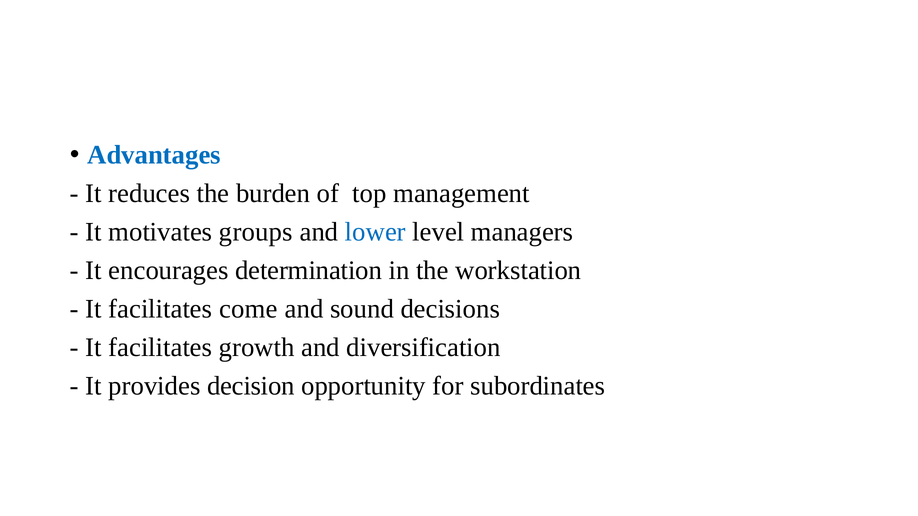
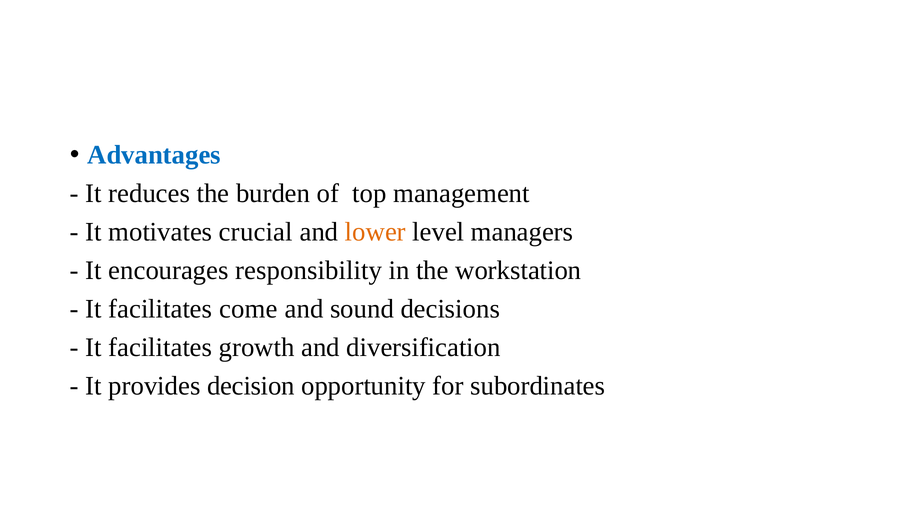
groups: groups -> crucial (256, 232)
lower colour: blue -> orange (375, 232)
determination: determination -> responsibility (309, 271)
